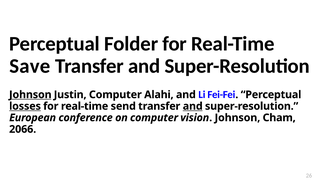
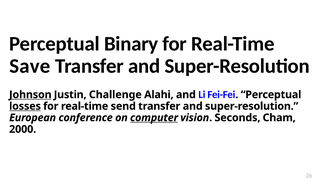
Folder: Folder -> Binary (131, 44)
Justin Computer: Computer -> Challenge (115, 95)
and underline: present -> none (193, 107)
computer underline: none -> present (154, 118)
vision Johnson: Johnson -> Seconds (237, 118)
2066: 2066 -> 2000 (23, 130)
